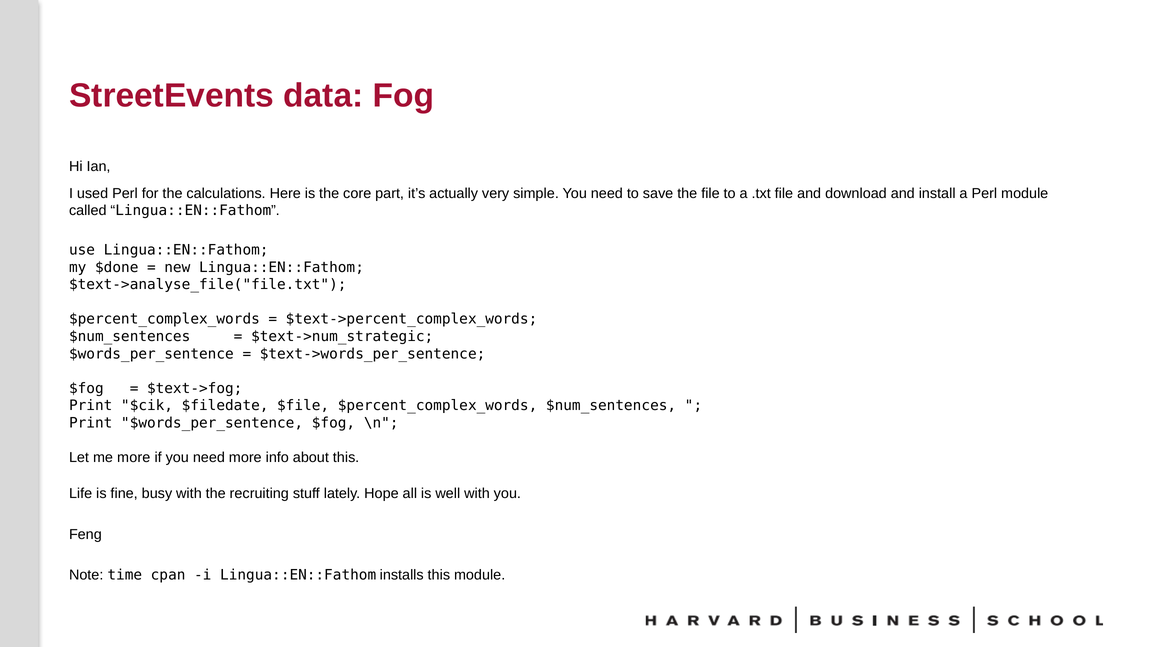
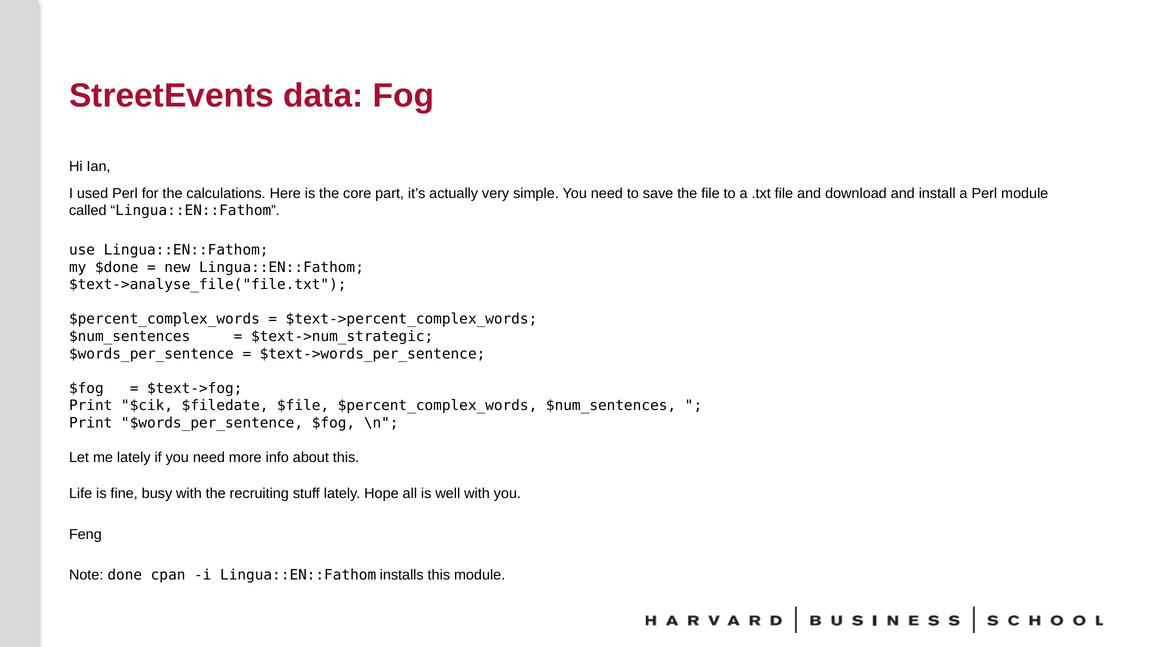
me more: more -> lately (134, 458)
time: time -> done (125, 575)
